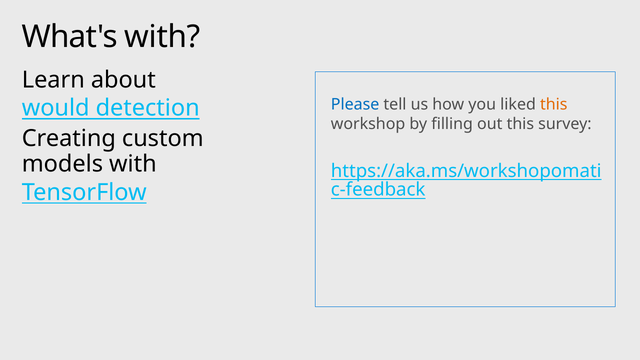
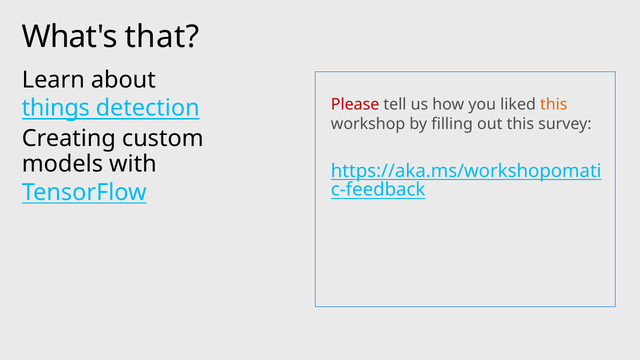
What's with: with -> that (162, 37)
Please colour: blue -> red (355, 105)
would: would -> things (56, 108)
